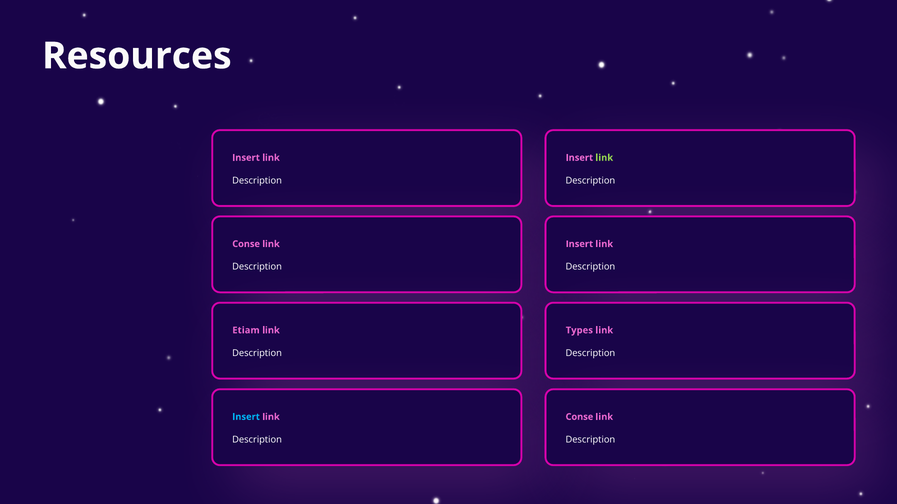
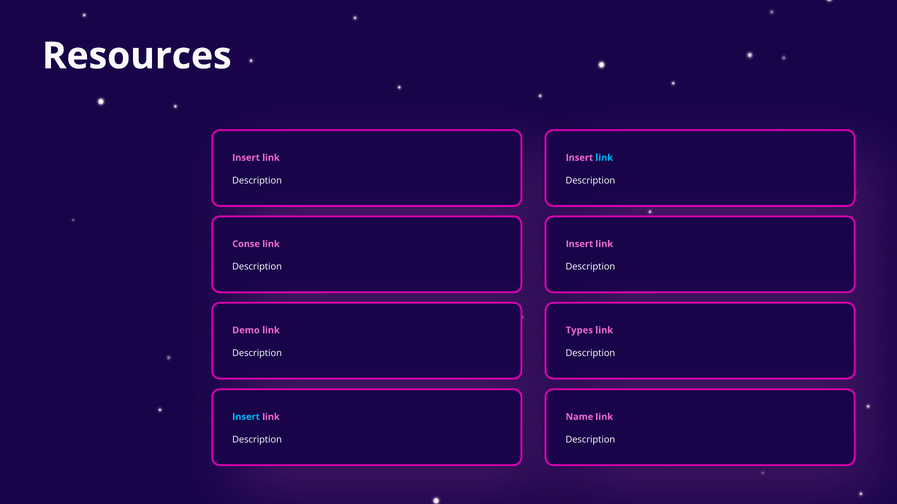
link colour: light green -> light blue (604, 158)
Etiam: Etiam -> Demo (246, 331)
Conse: Conse -> Name (579, 417)
